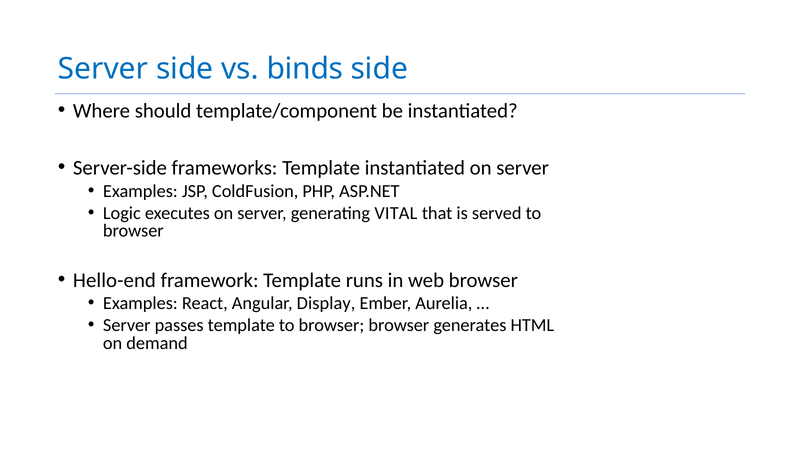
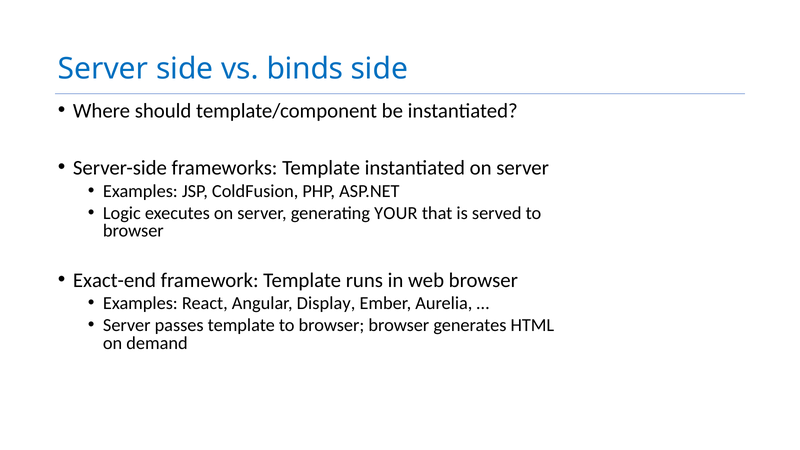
VITAL: VITAL -> YOUR (396, 213)
Hello-end: Hello-end -> Exact-end (115, 280)
